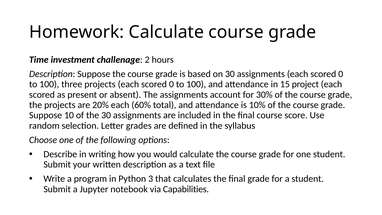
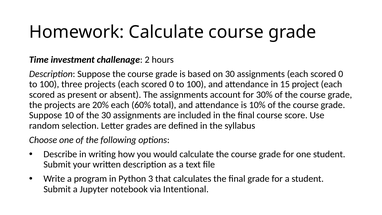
Capabilities: Capabilities -> Intentional (186, 189)
